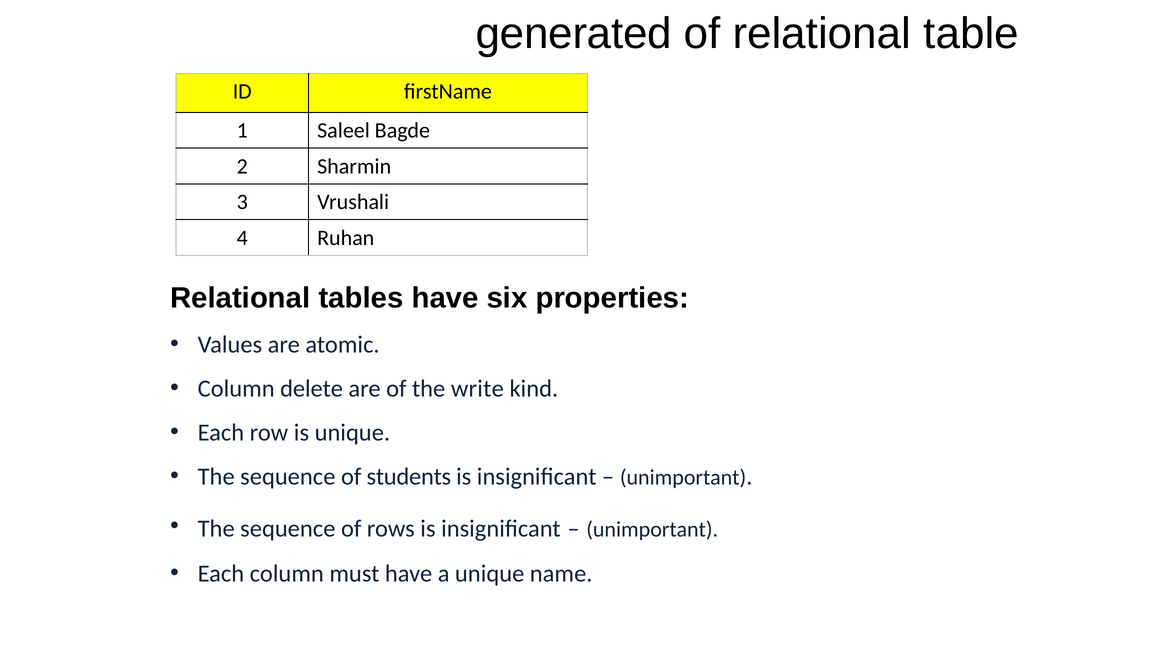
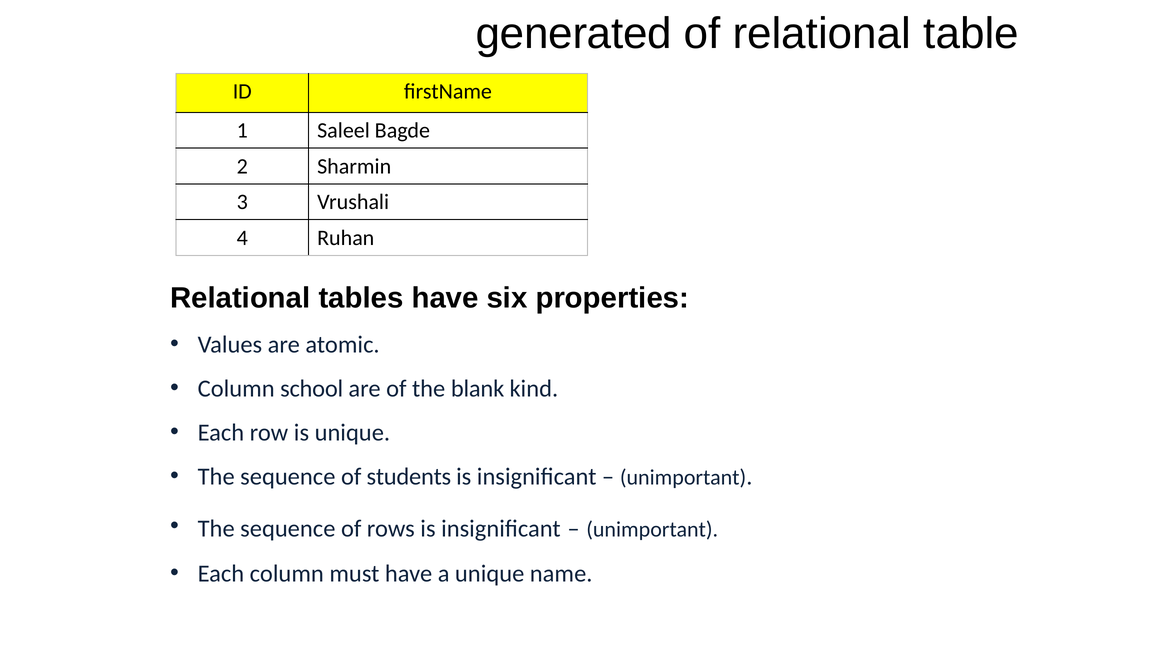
delete: delete -> school (312, 389)
write: write -> blank (478, 389)
